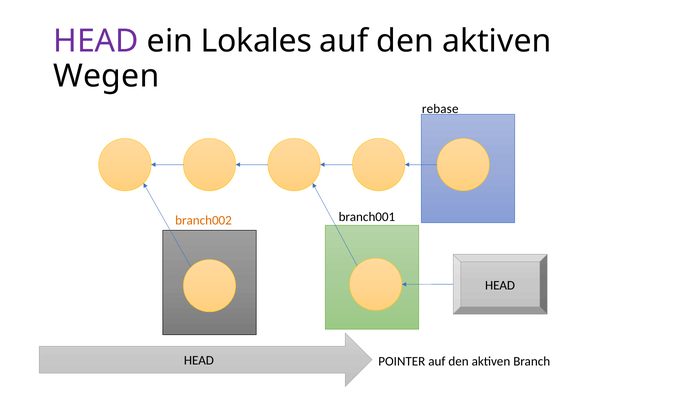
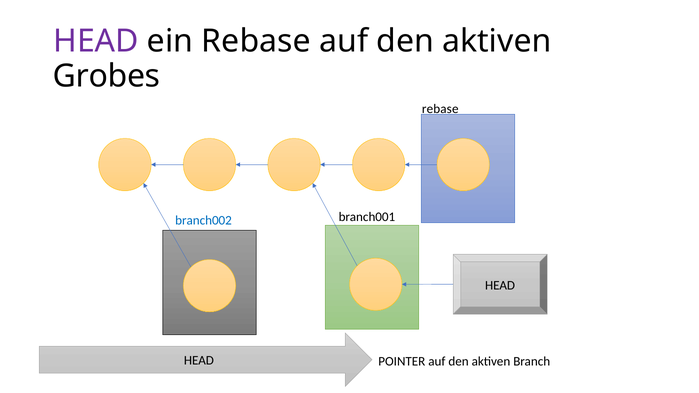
ein Lokales: Lokales -> Rebase (256, 41)
Wegen: Wegen -> Grobes (107, 76)
branch002 colour: orange -> blue (204, 221)
